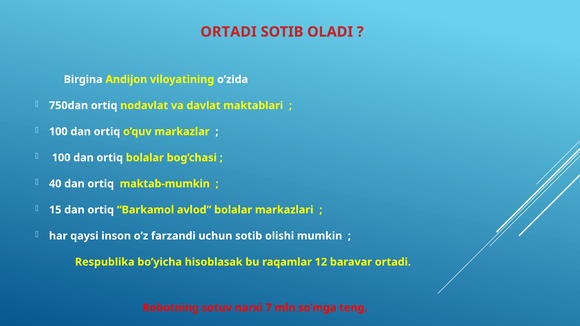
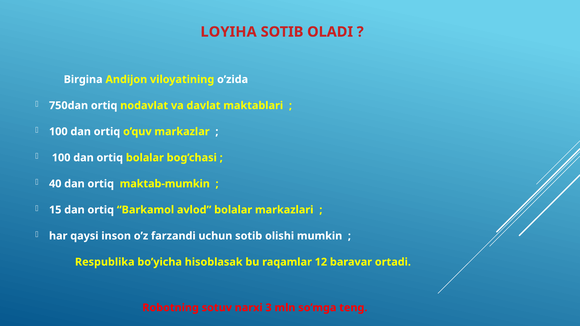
ORTADI: ORTADI -> LOYIHA (229, 32)
7: 7 -> 3 (269, 308)
